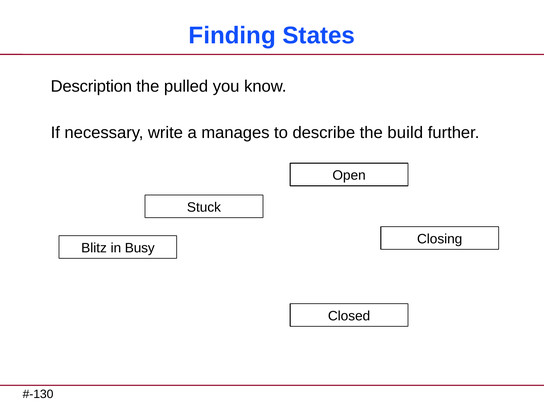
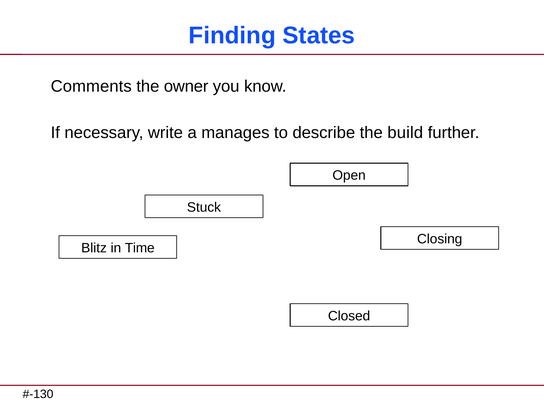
Description: Description -> Comments (91, 86)
pulled: pulled -> owner (186, 86)
Busy: Busy -> Time (140, 248)
